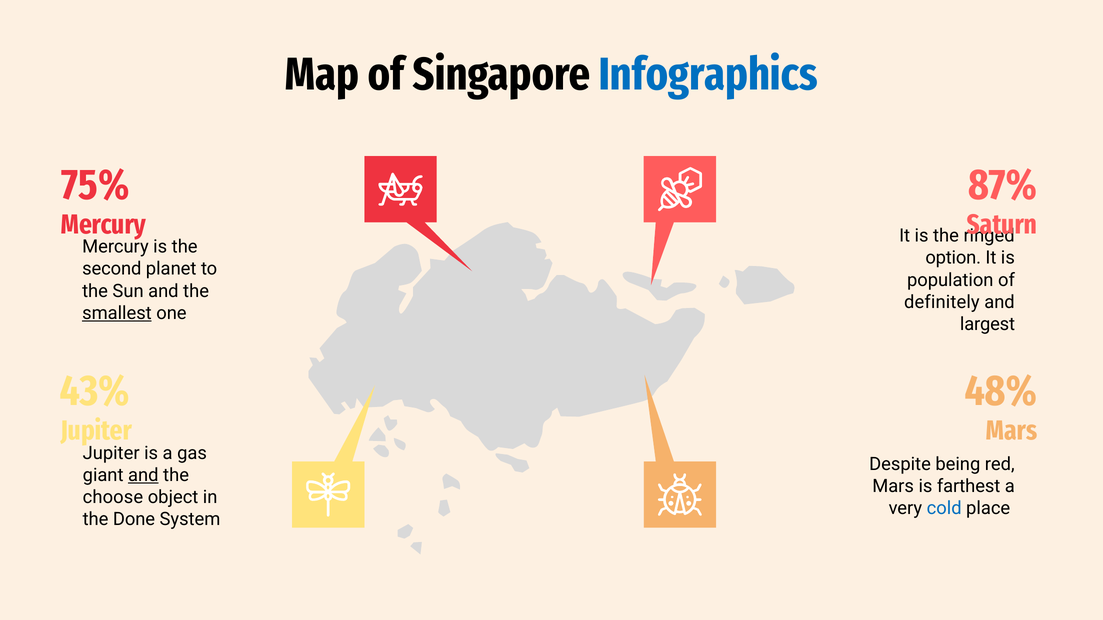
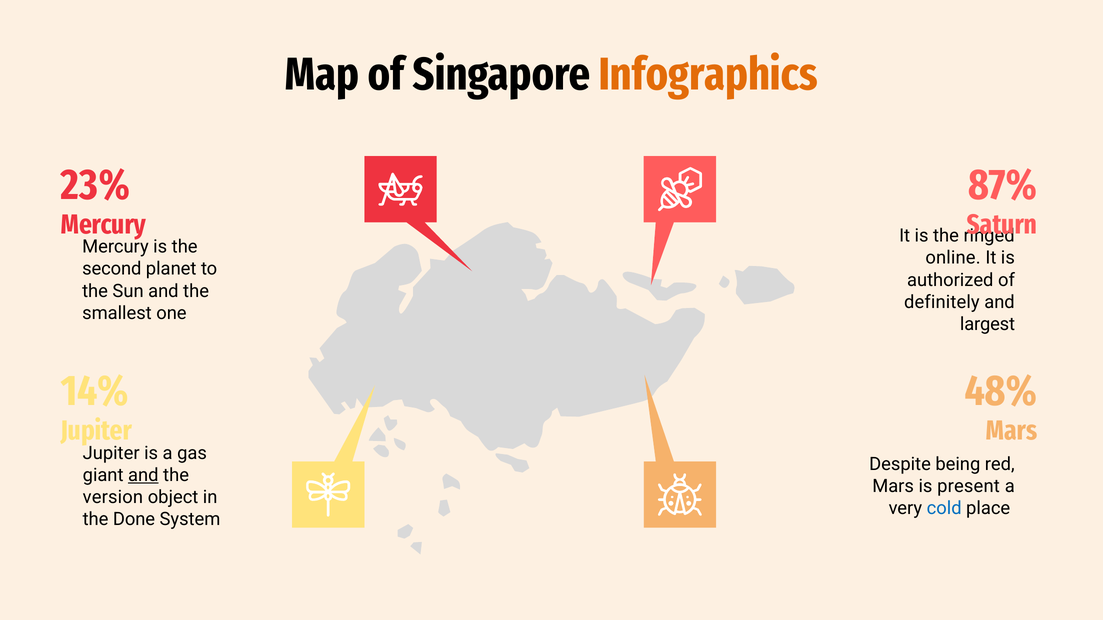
Infographics colour: blue -> orange (708, 74)
75%: 75% -> 23% (95, 185)
option: option -> online (953, 258)
population: population -> authorized (950, 280)
smallest underline: present -> none (117, 313)
43%: 43% -> 14% (95, 392)
farthest: farthest -> present (968, 487)
choose: choose -> version (113, 498)
